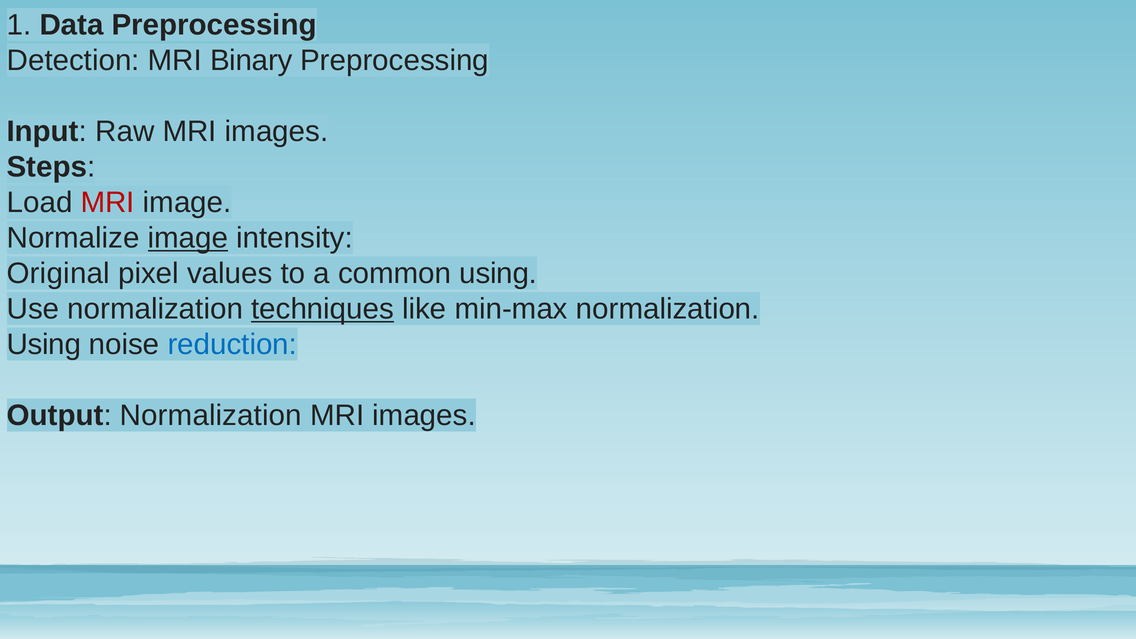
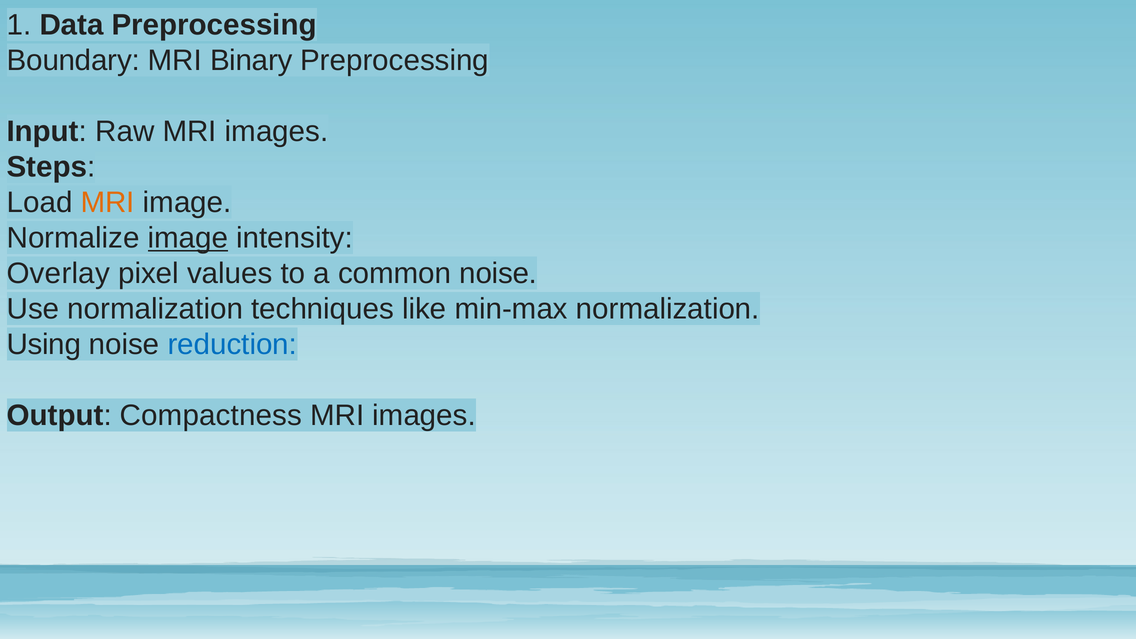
Detection: Detection -> Boundary (73, 61)
MRI colour: red -> orange (108, 203)
Original: Original -> Overlay (58, 274)
common using: using -> noise (498, 274)
techniques underline: present -> none (323, 309)
Output Normalization: Normalization -> Compactness (211, 415)
